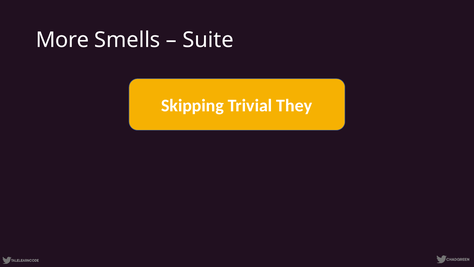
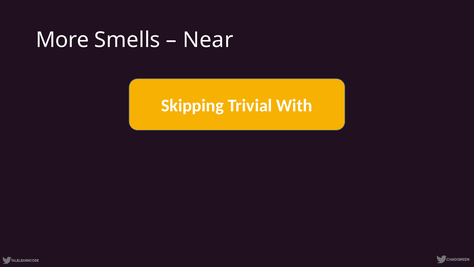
Suite: Suite -> Near (208, 40)
They: They -> With (294, 106)
